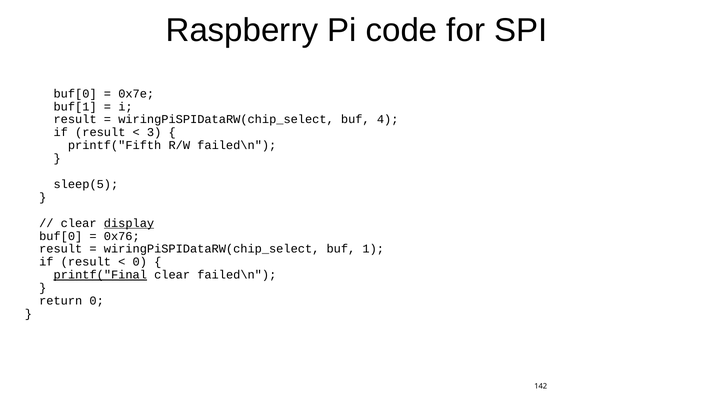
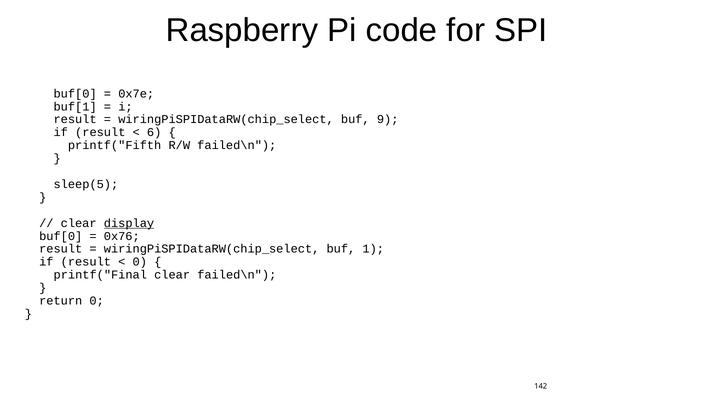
4: 4 -> 9 (388, 120)
3: 3 -> 6 (154, 133)
printf("Final underline: present -> none (100, 275)
